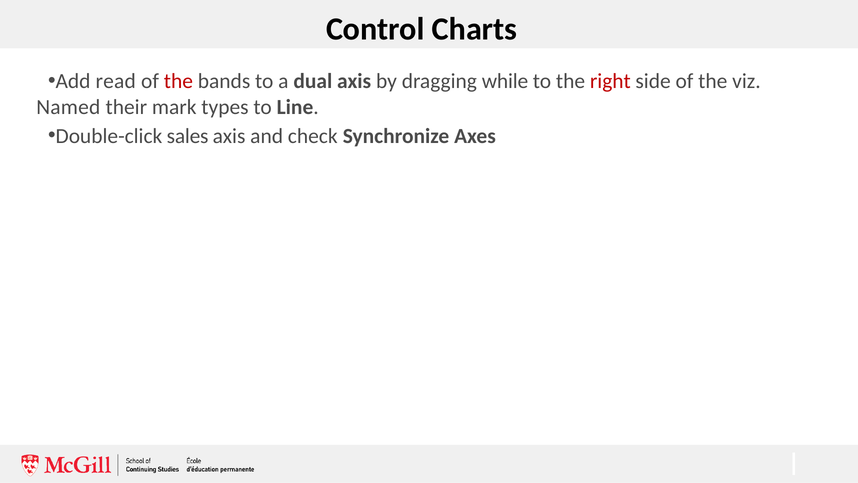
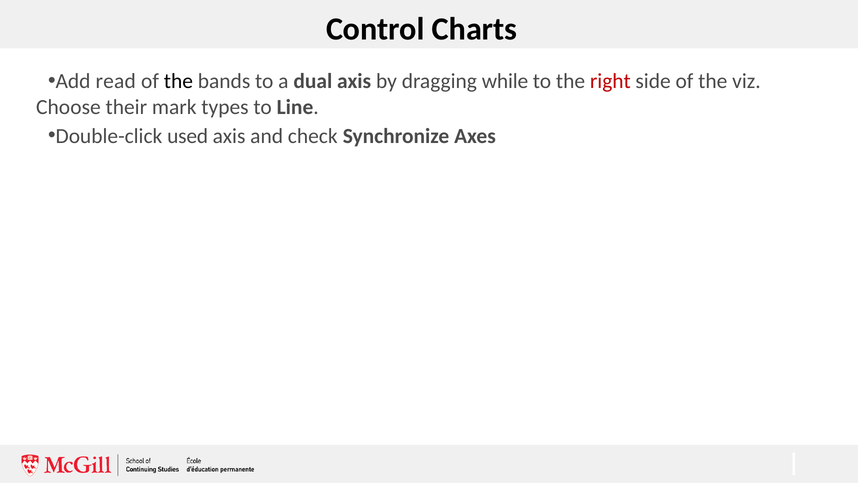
the colour: red -> black (178, 81)
Named: Named -> Choose (68, 107)
sales: sales -> used (188, 136)
